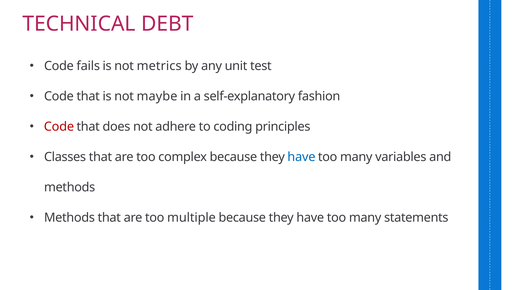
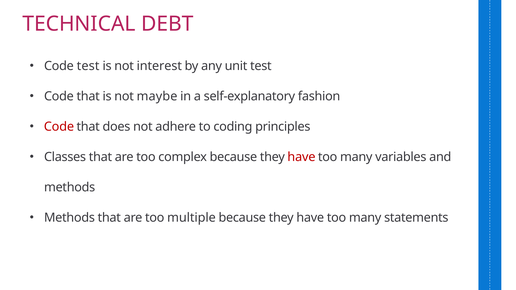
Code fails: fails -> test (88, 66)
metrics: metrics -> interest (159, 66)
have colour: blue -> red (301, 157)
